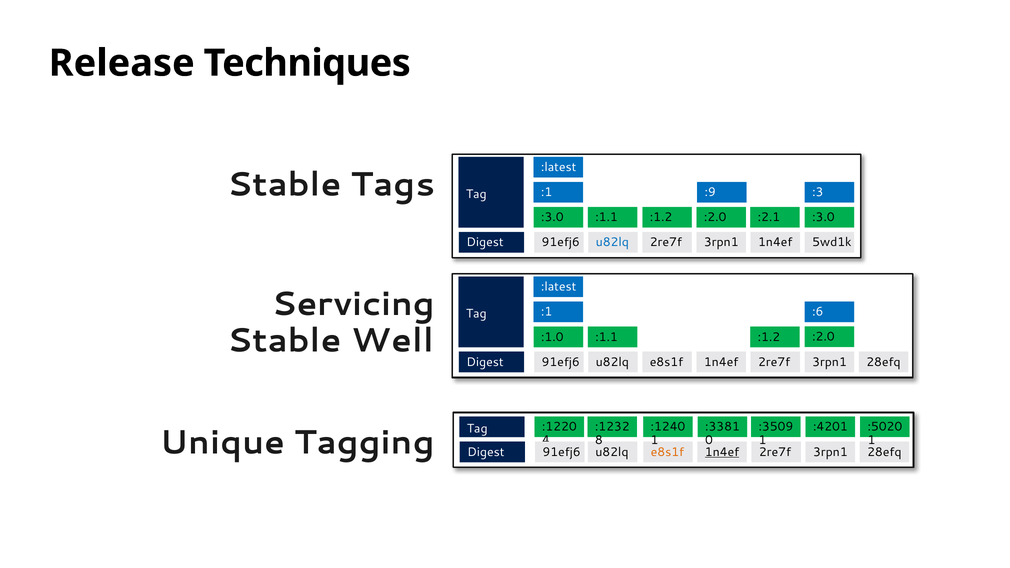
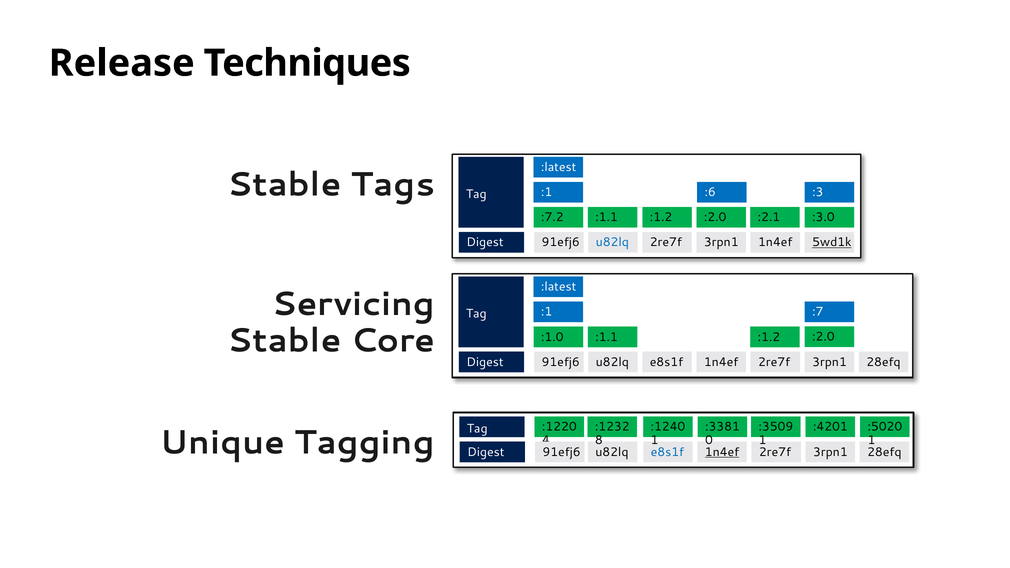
:9: :9 -> :6 (710, 192)
:3.0: :3.0 -> :7.2 (552, 217)
5wd1k underline: none -> present (832, 242)
:6: :6 -> :7 (818, 312)
Well: Well -> Core (393, 340)
e8s1f colour: orange -> blue (667, 452)
